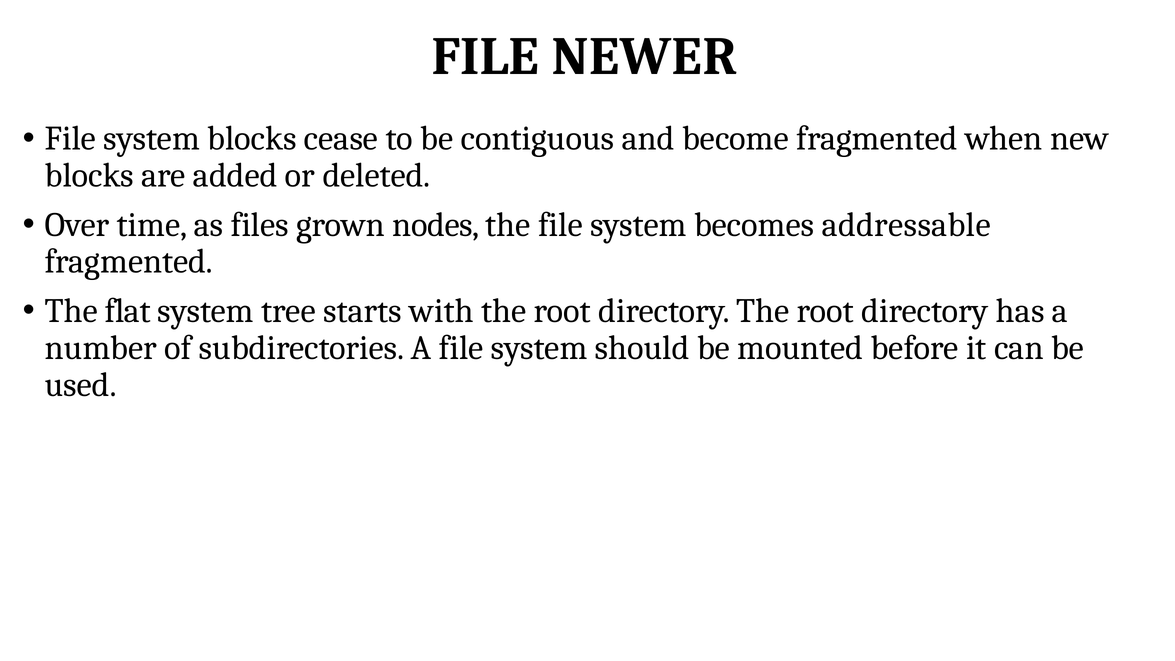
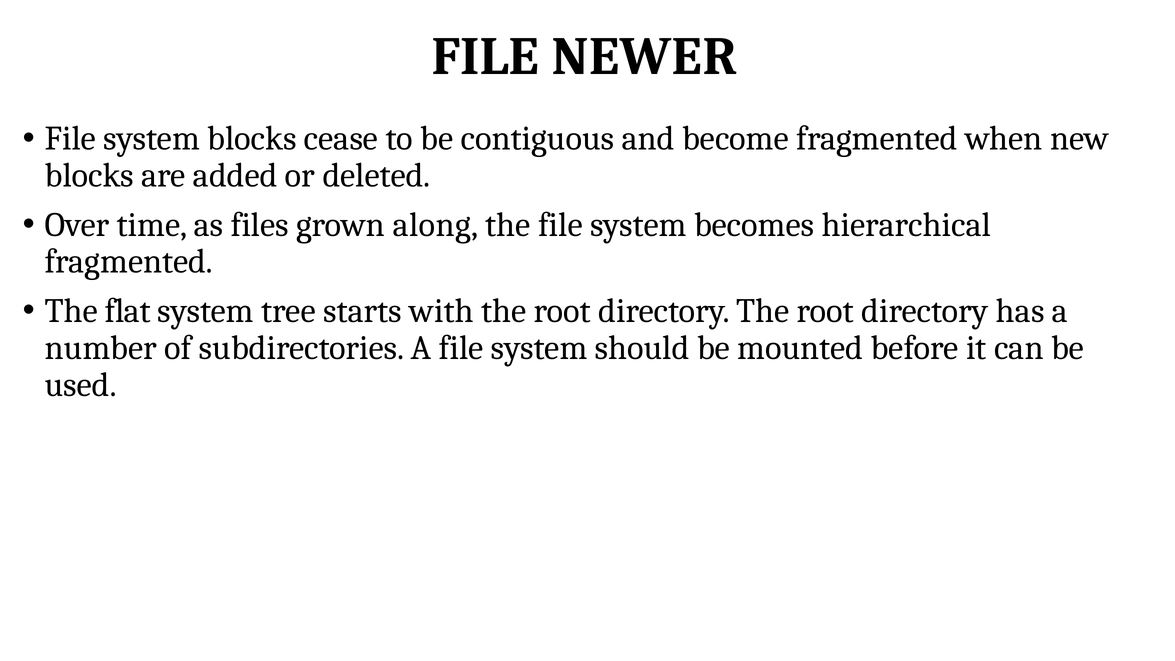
nodes: nodes -> along (436, 225)
addressable: addressable -> hierarchical (906, 225)
